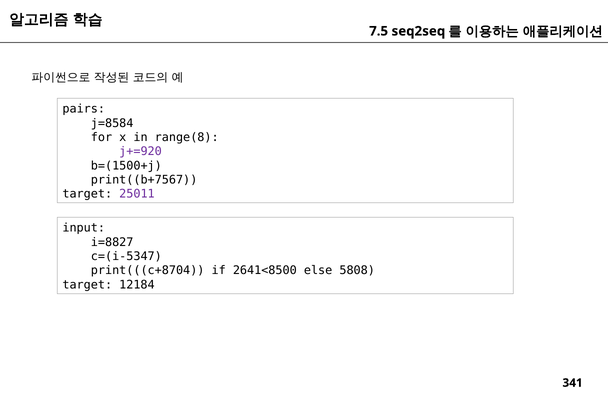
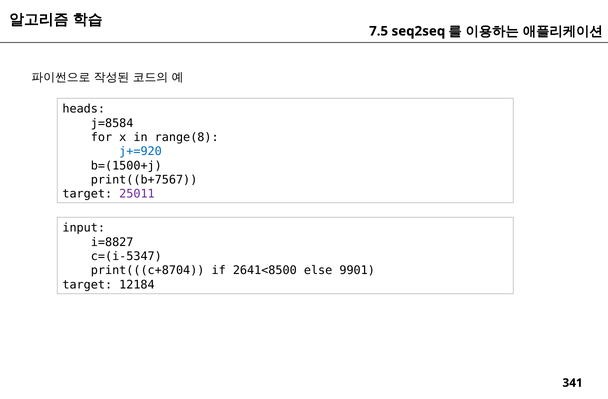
pairs: pairs -> heads (84, 109)
j+=920 colour: purple -> blue (141, 152)
5808: 5808 -> 9901 (357, 271)
